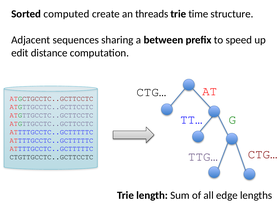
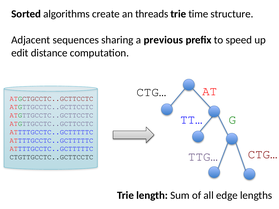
computed: computed -> algorithms (67, 14)
between: between -> previous (163, 40)
